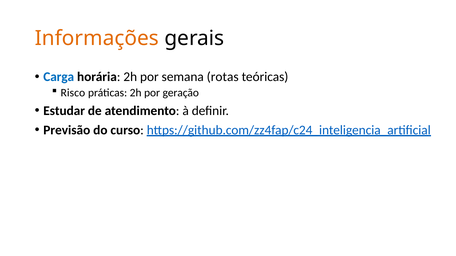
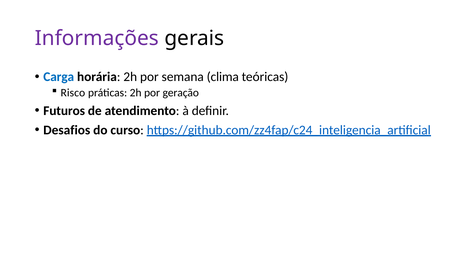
Informações colour: orange -> purple (97, 38)
rotas: rotas -> clima (223, 77)
Estudar: Estudar -> Futuros (64, 111)
Previsão: Previsão -> Desafios (67, 130)
